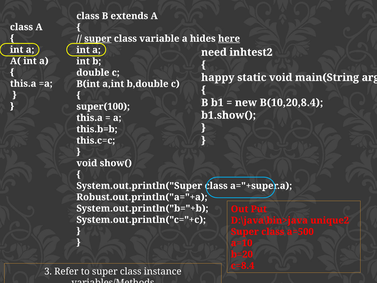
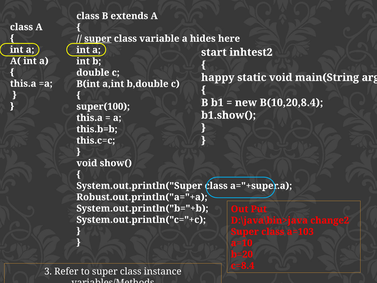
here underline: present -> none (229, 39)
need: need -> start (214, 52)
unique2: unique2 -> change2 (330, 220)
a=500: a=500 -> a=103 (300, 232)
